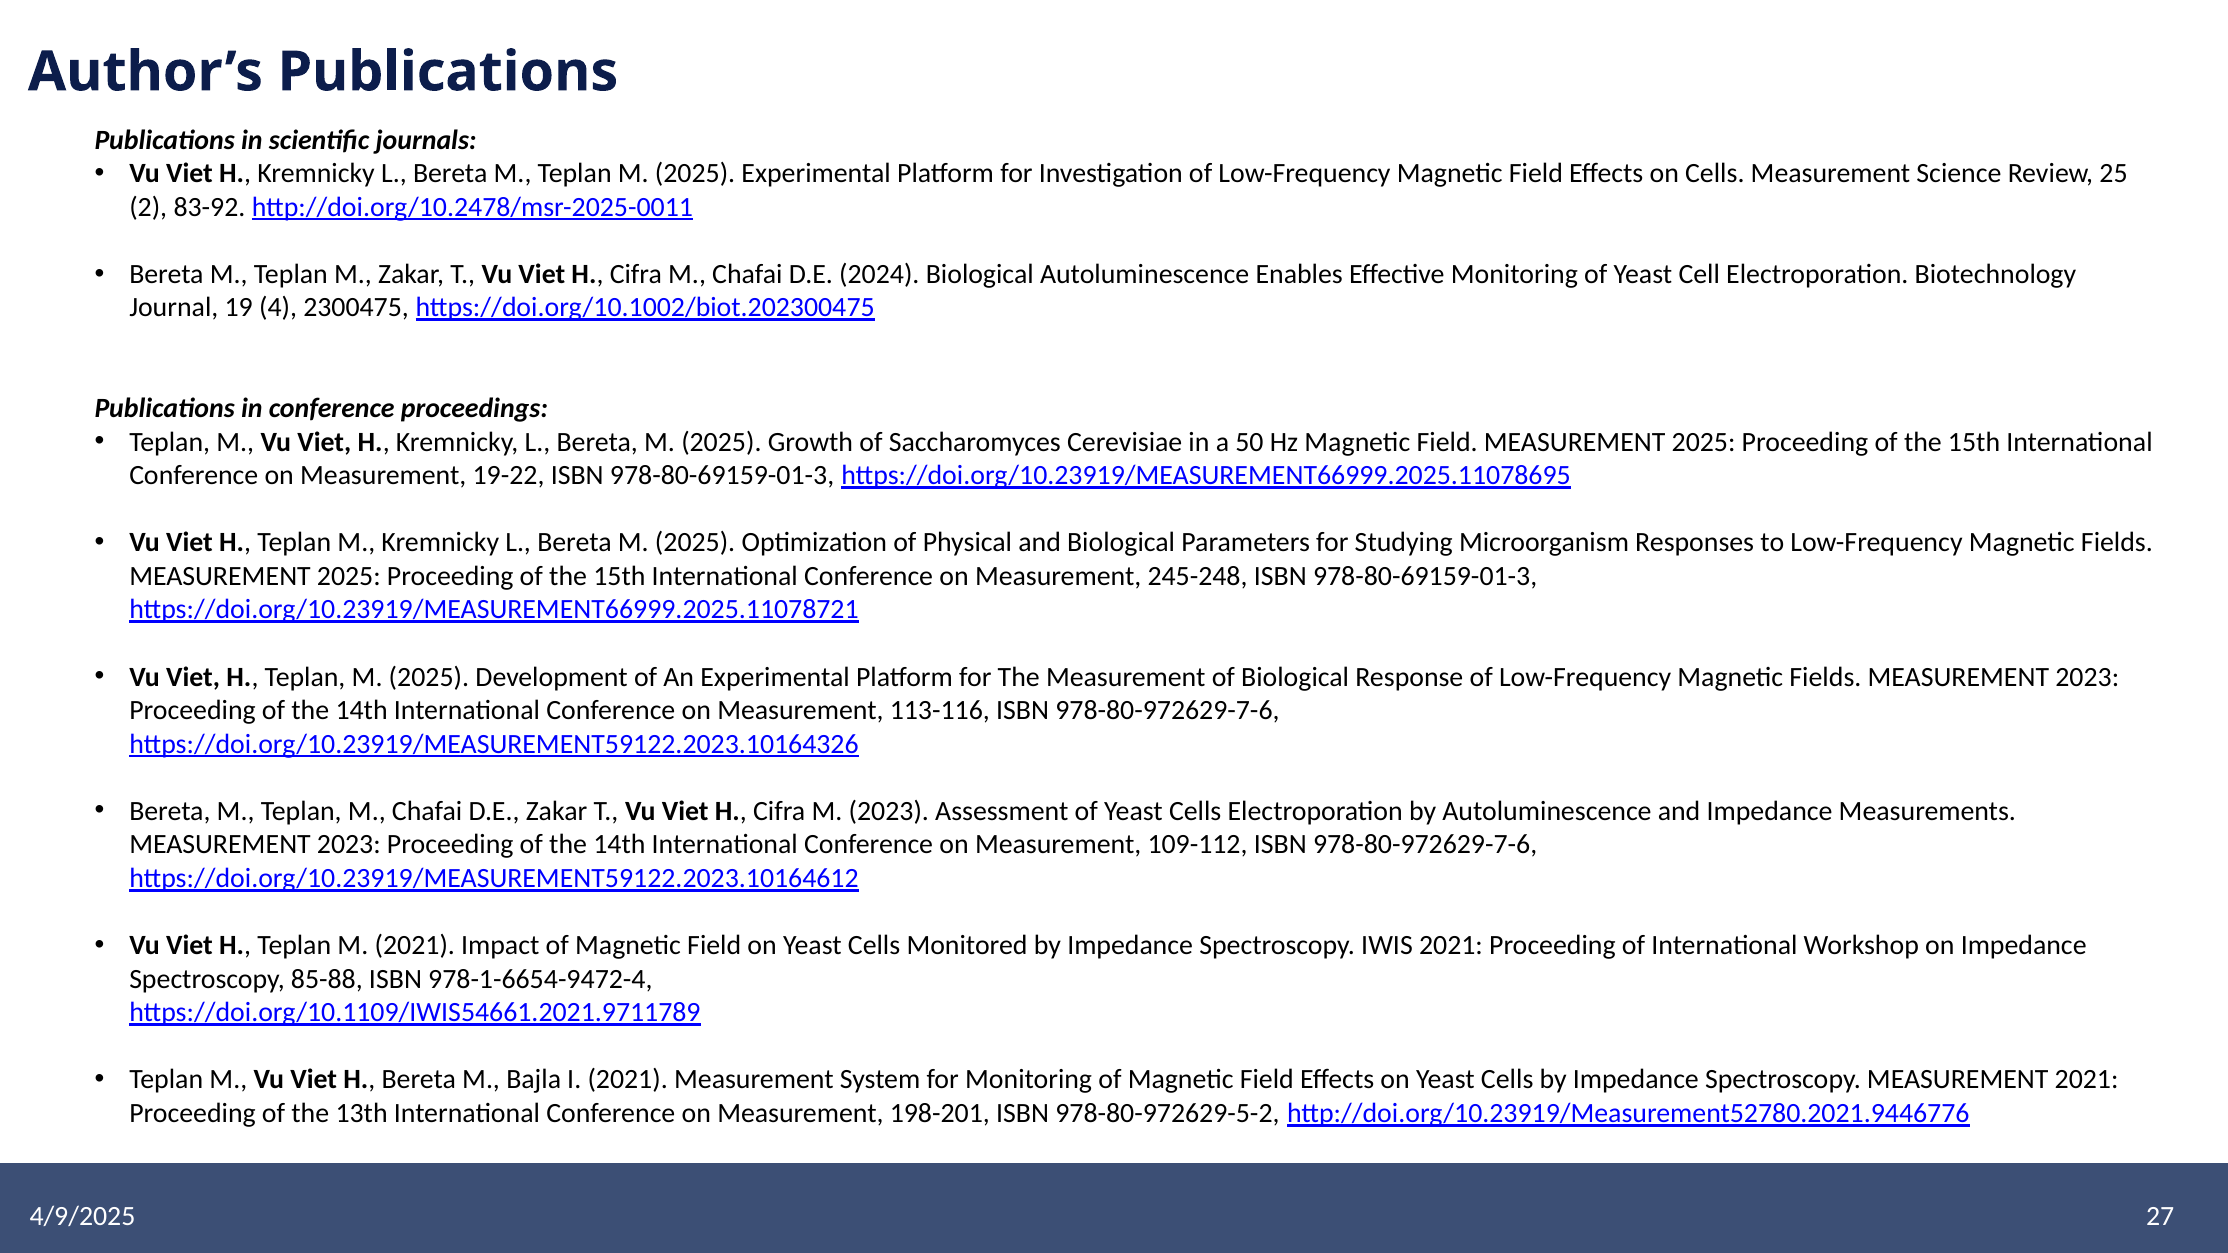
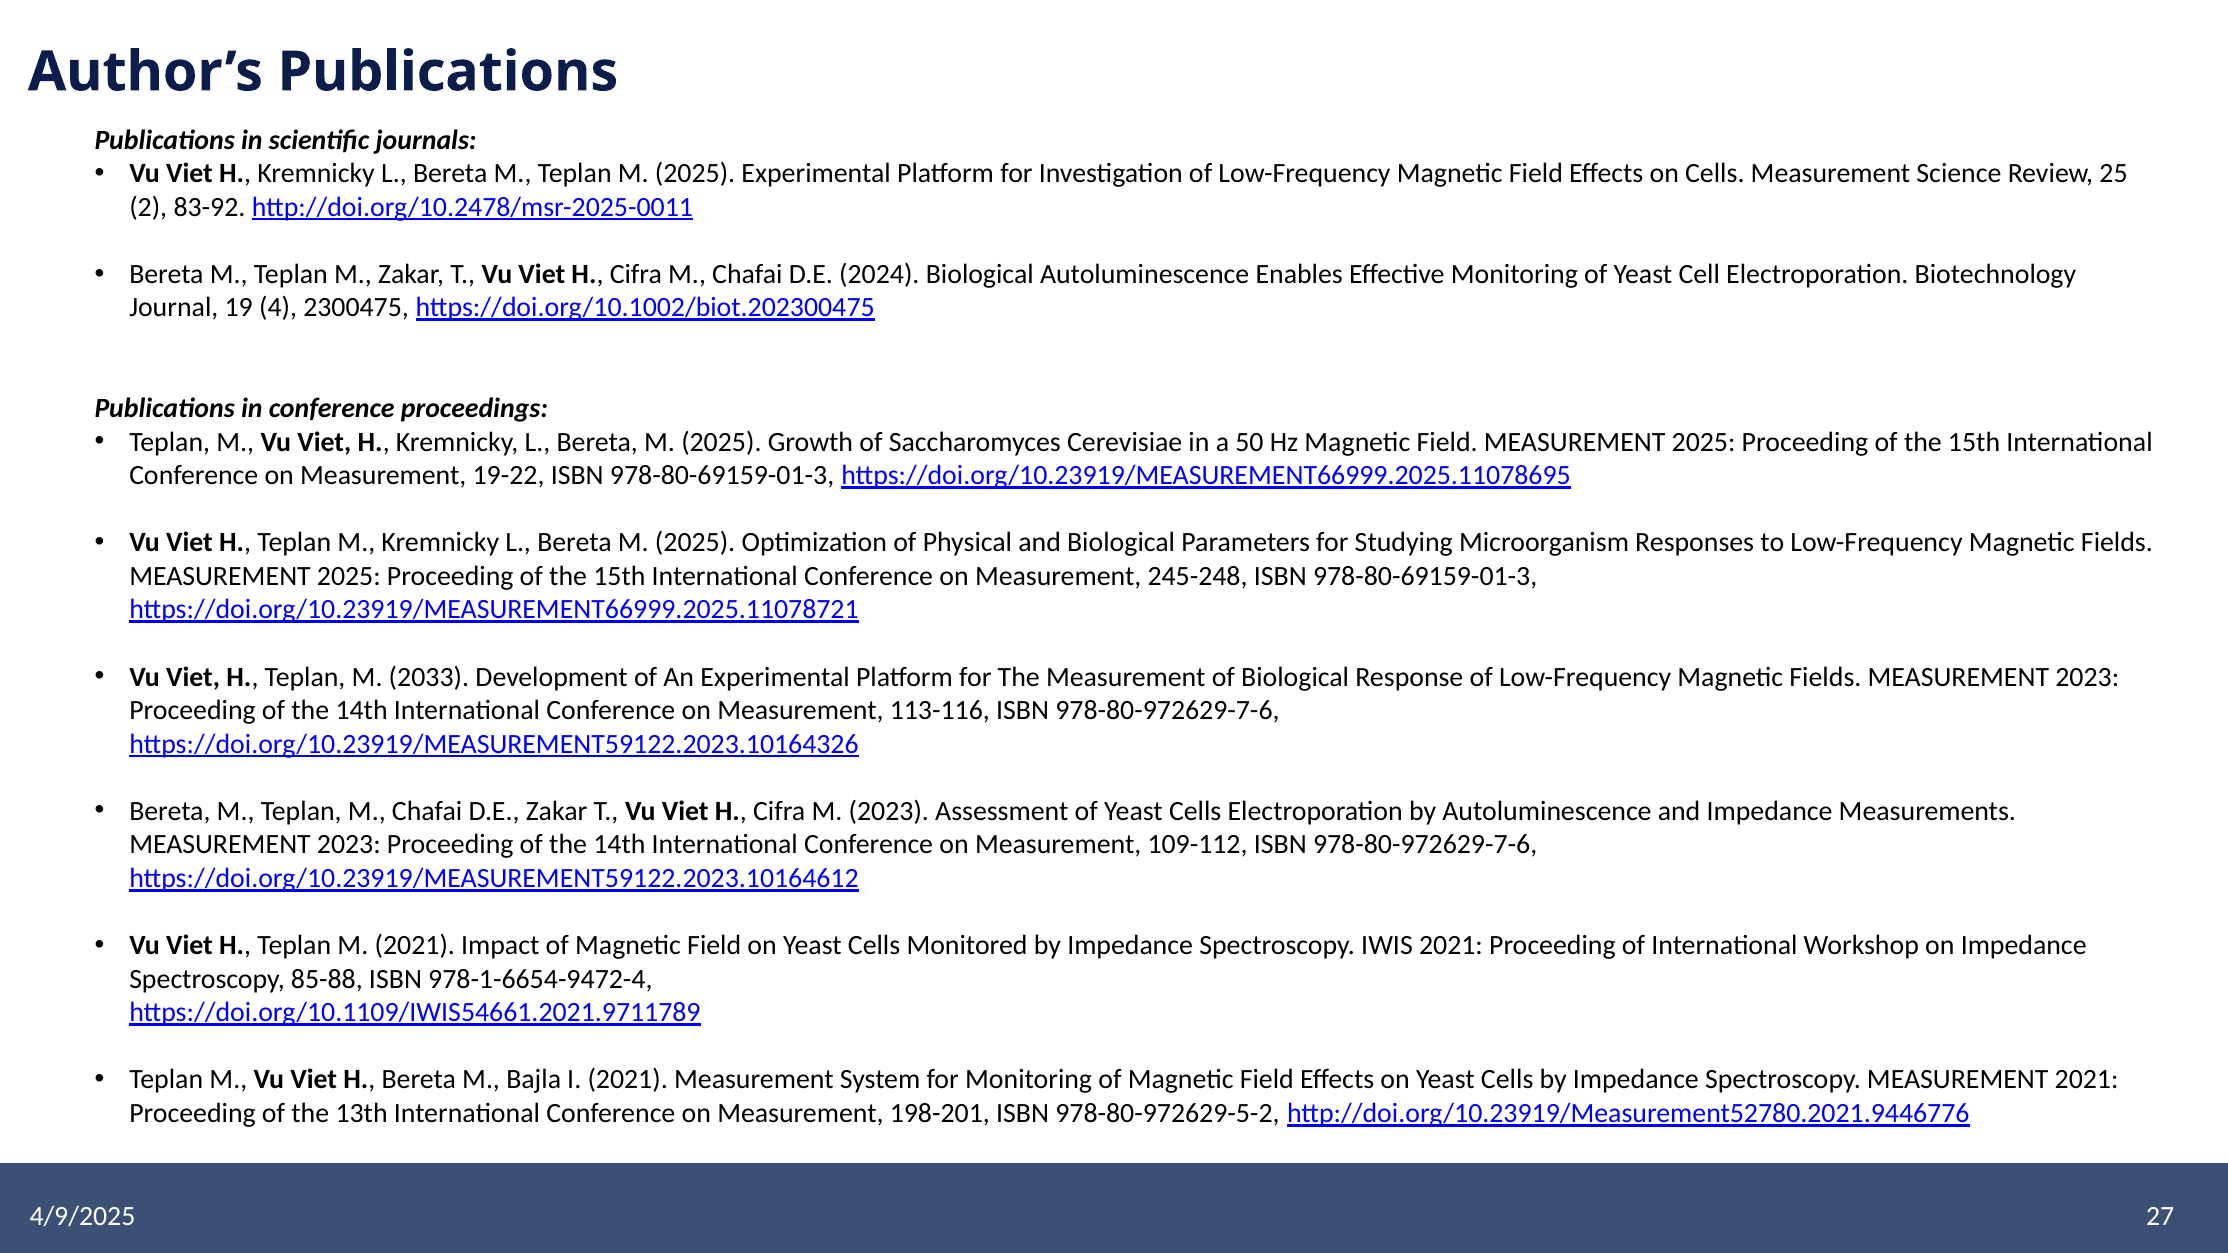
H Teplan M 2025: 2025 -> 2033 (429, 677)
